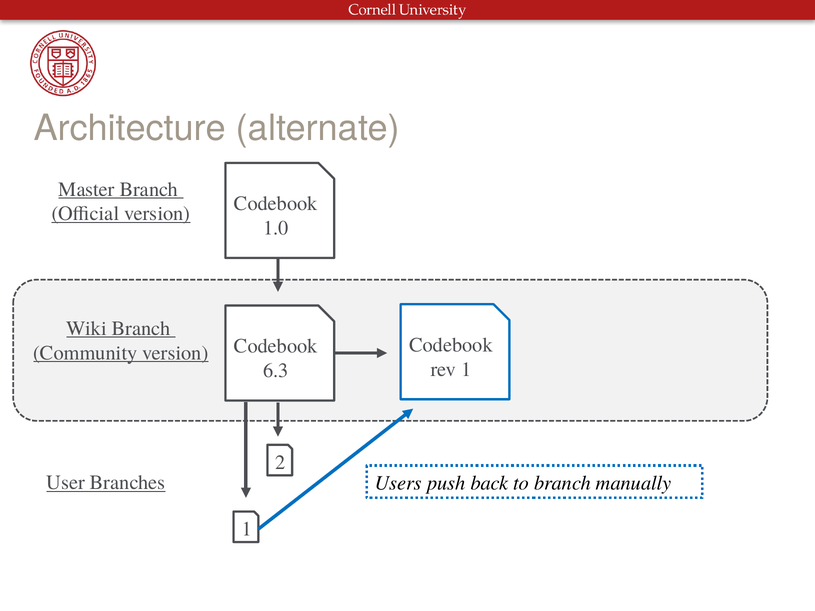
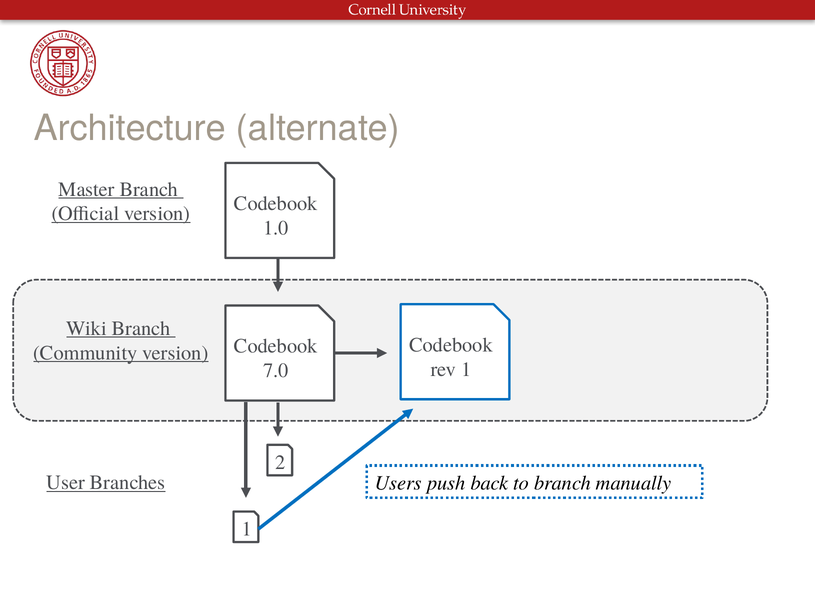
6.3: 6.3 -> 7.0 (276, 371)
